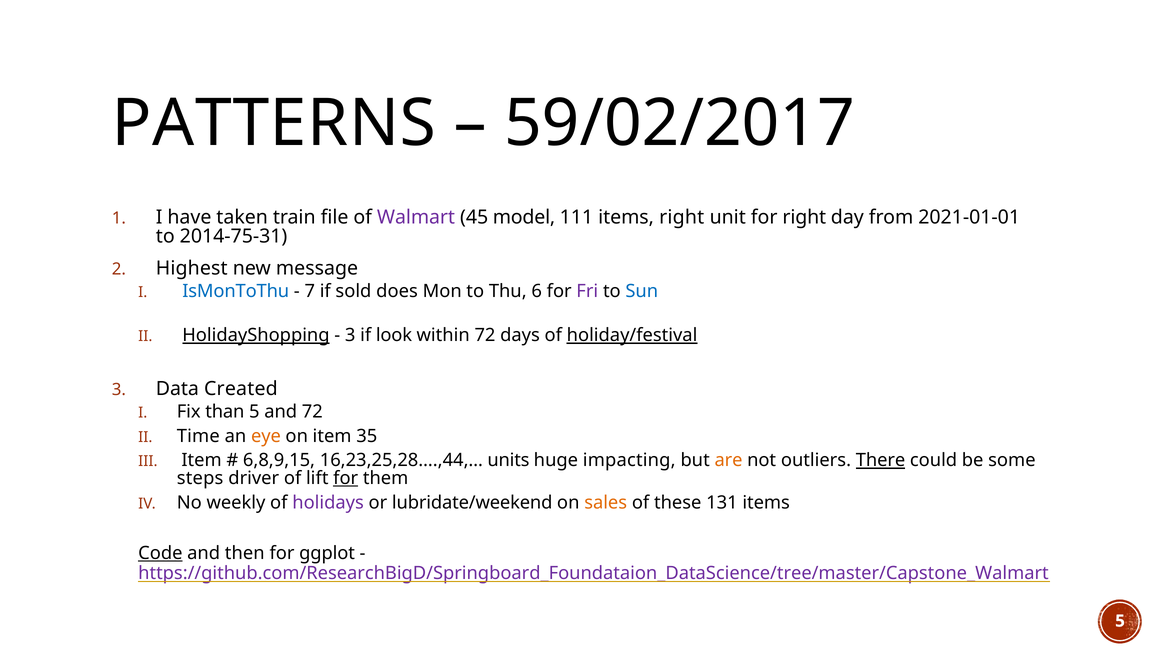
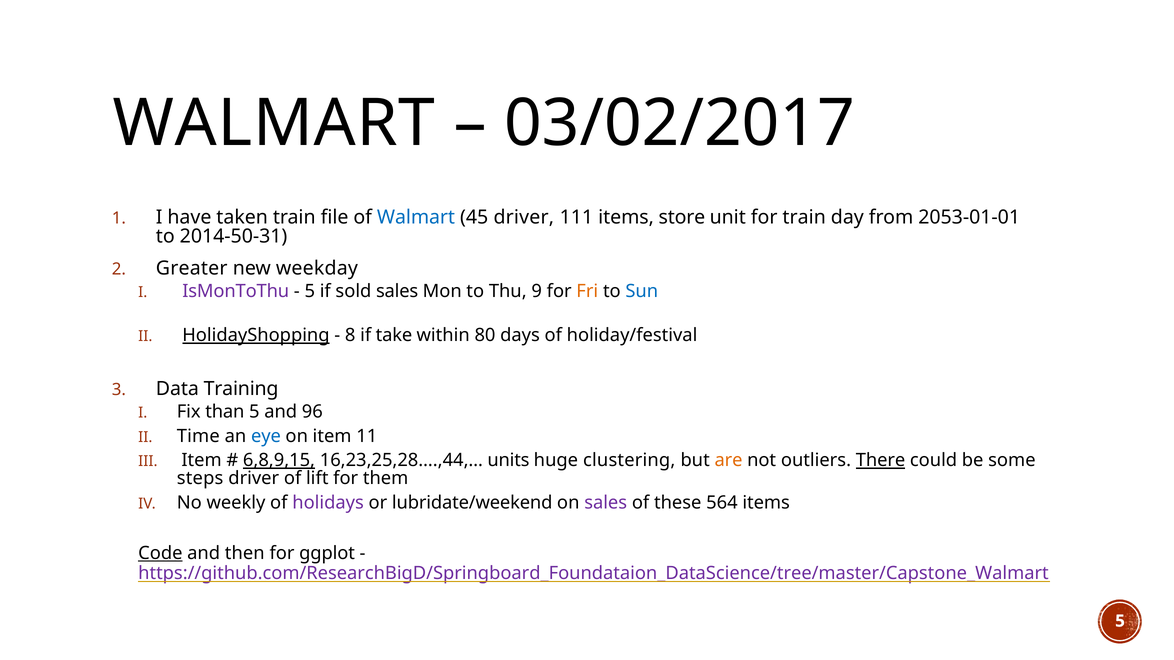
PATTERNS: PATTERNS -> WALMART (274, 124)
59/02/2017: 59/02/2017 -> 03/02/2017 (680, 124)
Walmart colour: purple -> blue (416, 217)
45 model: model -> driver (524, 217)
items right: right -> store (682, 217)
for right: right -> train (804, 217)
2021-01-01: 2021-01-01 -> 2053-01-01 (969, 217)
2014-75-31: 2014-75-31 -> 2014-50-31 (234, 236)
Highest: Highest -> Greater (192, 269)
message: message -> weekday (317, 269)
IsMonToThu colour: blue -> purple (236, 291)
7: 7 -> 5 (310, 291)
sold does: does -> sales (397, 291)
6: 6 -> 9 (537, 291)
Fri colour: purple -> orange (587, 291)
3: 3 -> 8 (350, 336)
look: look -> take (394, 336)
within 72: 72 -> 80 (485, 336)
holiday/festival underline: present -> none (632, 336)
Created: Created -> Training (241, 389)
and 72: 72 -> 96 (312, 412)
eye colour: orange -> blue (266, 436)
35: 35 -> 11 (367, 436)
6,8,9,15 underline: none -> present (279, 461)
impacting: impacting -> clustering (629, 461)
for underline: present -> none (346, 478)
sales colour: orange -> purple (606, 503)
131: 131 -> 564 (722, 503)
